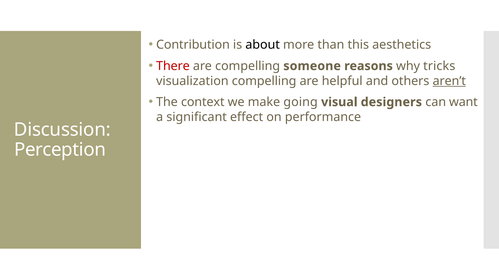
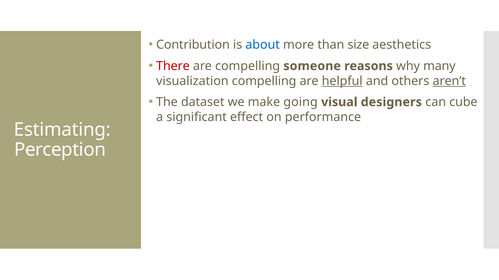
about colour: black -> blue (263, 45)
this: this -> size (358, 45)
tricks: tricks -> many (439, 66)
helpful underline: none -> present (342, 81)
context: context -> dataset (203, 102)
want: want -> cube (463, 102)
Discussion: Discussion -> Estimating (62, 130)
